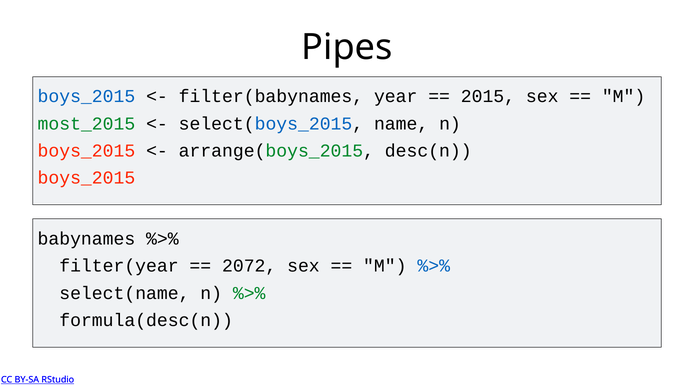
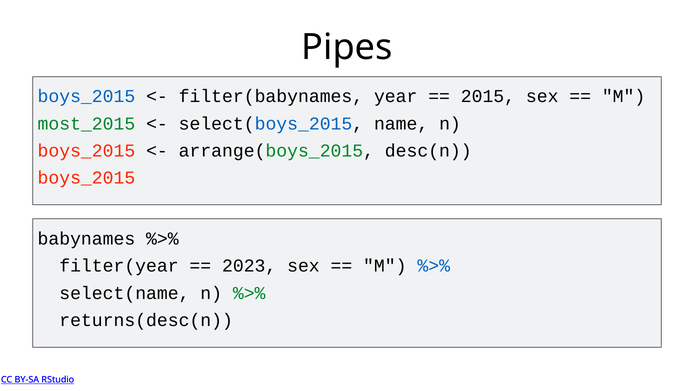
2072: 2072 -> 2023 (249, 265)
formula(desc(n: formula(desc(n -> returns(desc(n (146, 320)
